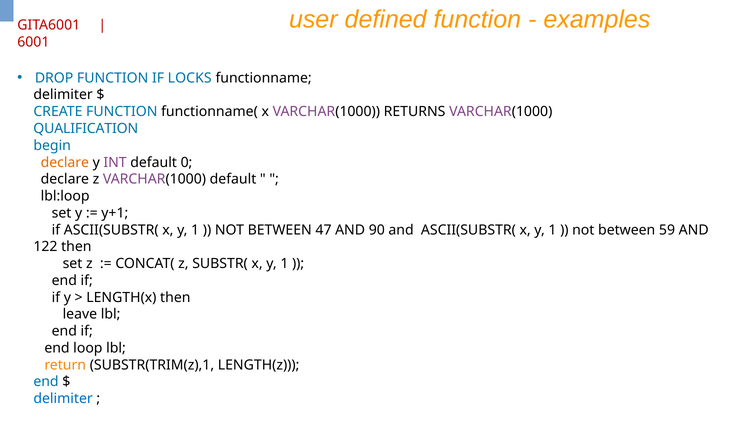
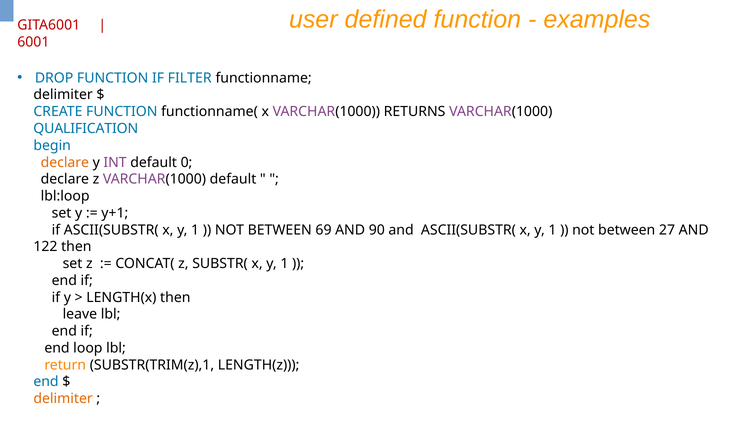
LOCKS: LOCKS -> FILTER (190, 78)
47: 47 -> 69 (324, 230)
59: 59 -> 27 (667, 230)
delimiter colour: blue -> orange (63, 399)
